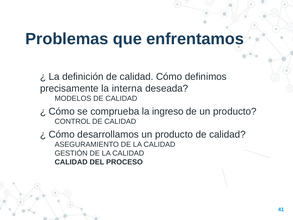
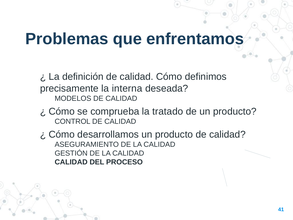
ingreso: ingreso -> tratado (168, 111)
